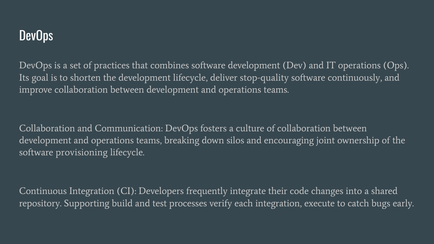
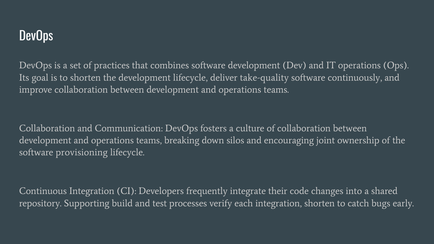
stop-quality: stop-quality -> take-quality (264, 78)
integration execute: execute -> shorten (319, 203)
